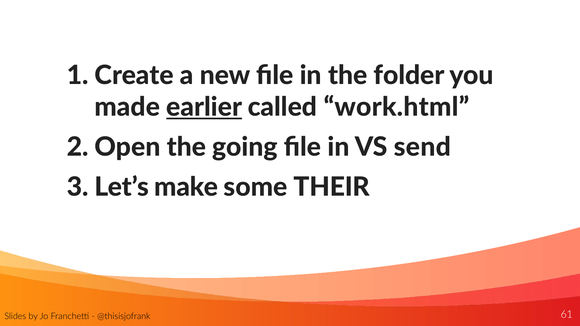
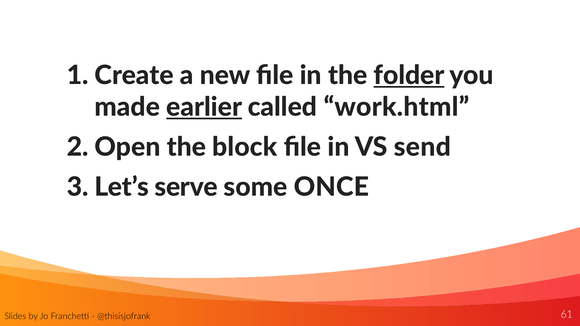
folder underline: none -> present (409, 75)
going: going -> block (245, 147)
make: make -> serve (186, 187)
THEIR: THEIR -> ONCE (331, 187)
